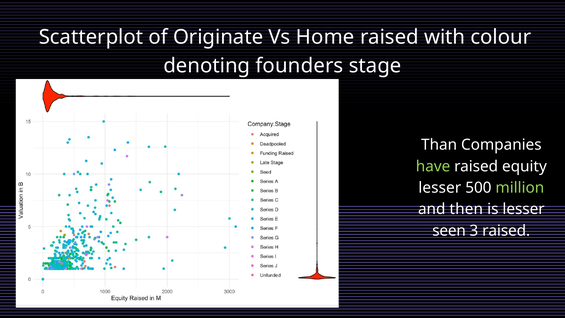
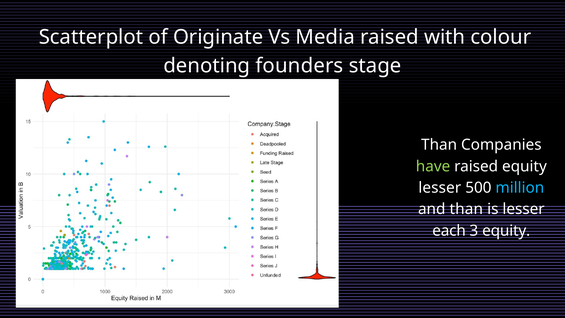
Home: Home -> Media (325, 37)
million colour: light green -> light blue (520, 188)
and then: then -> than (466, 209)
seen: seen -> each (449, 231)
3 raised: raised -> equity (506, 231)
